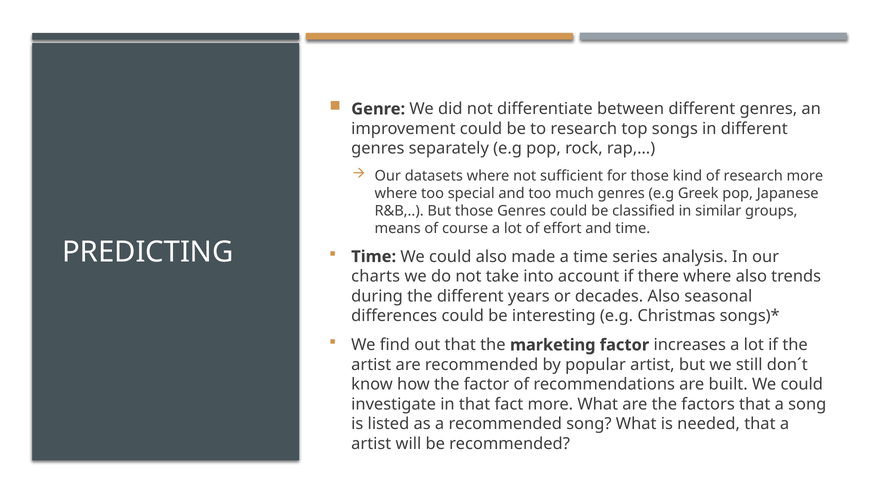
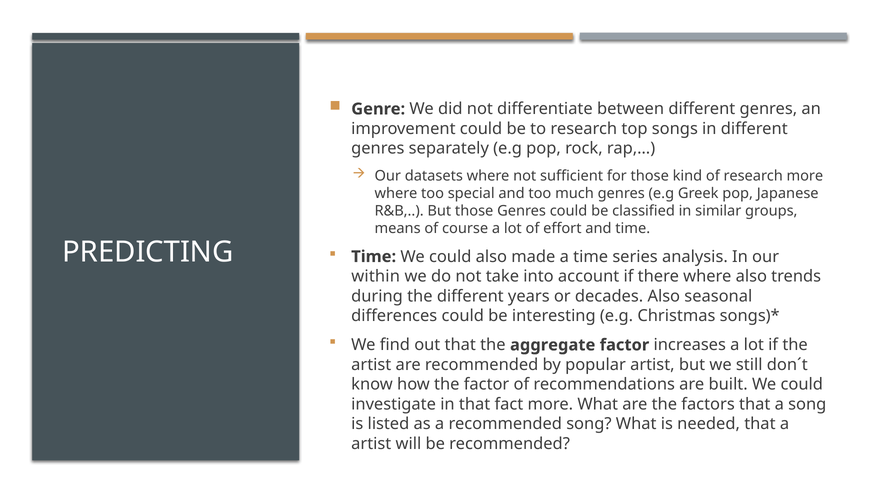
charts: charts -> within (376, 277)
marketing: marketing -> aggregate (553, 345)
